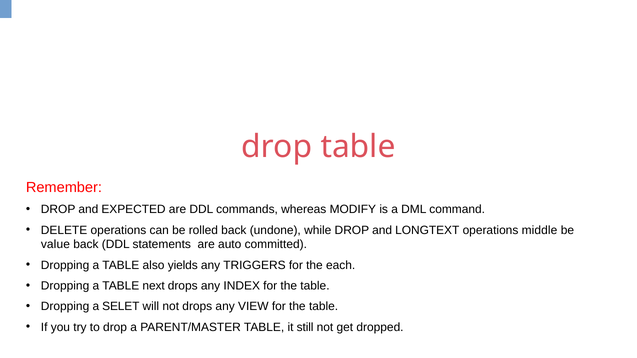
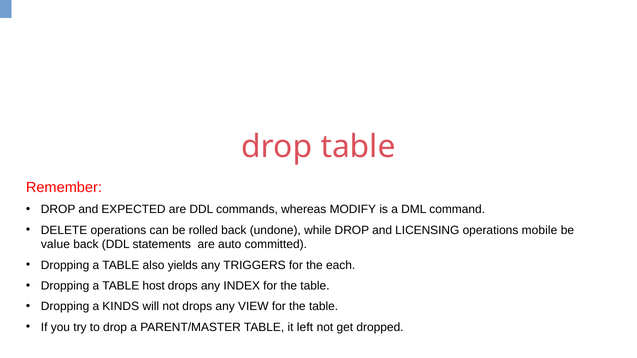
LONGTEXT: LONGTEXT -> LICENSING (427, 230)
middle: middle -> mobile (539, 230)
next: next -> host (154, 286)
SELET: SELET -> KINDS (121, 307)
still: still -> left (305, 327)
